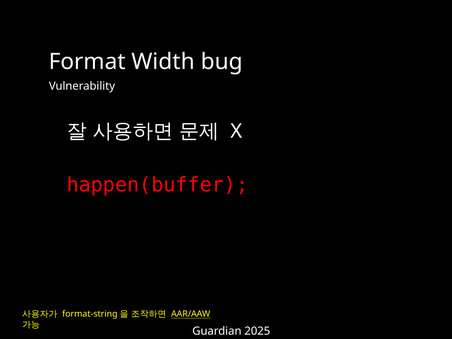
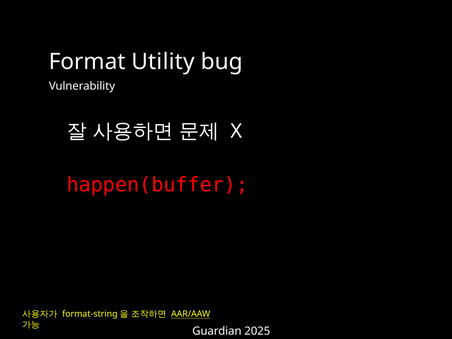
Width: Width -> Utility (163, 62)
